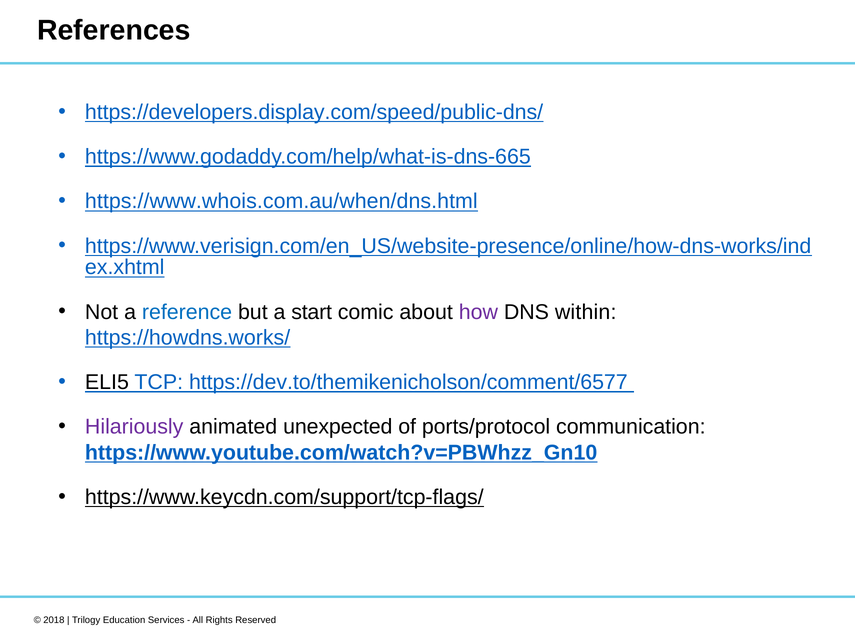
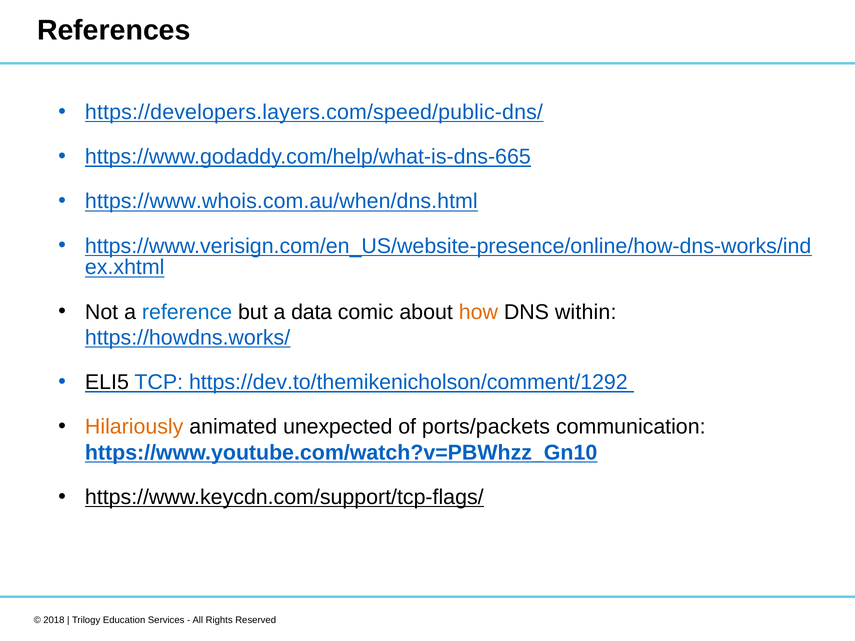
https://developers.display.com/speed/public-dns/: https://developers.display.com/speed/public-dns/ -> https://developers.layers.com/speed/public-dns/ (314, 112)
start: start -> data (312, 312)
how colour: purple -> orange (478, 312)
https://dev.to/themikenicholson/comment/6577: https://dev.to/themikenicholson/comment/6577 -> https://dev.to/themikenicholson/comment/1292 (408, 382)
Hilariously colour: purple -> orange (134, 427)
ports/protocol: ports/protocol -> ports/packets (486, 427)
